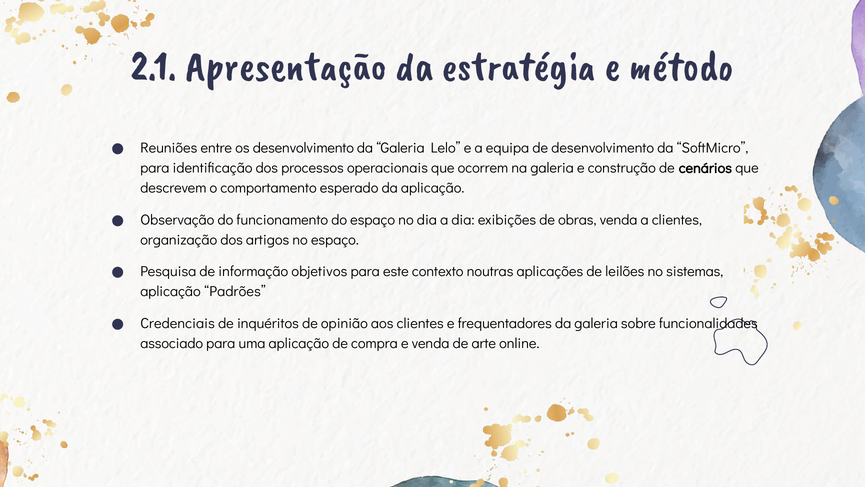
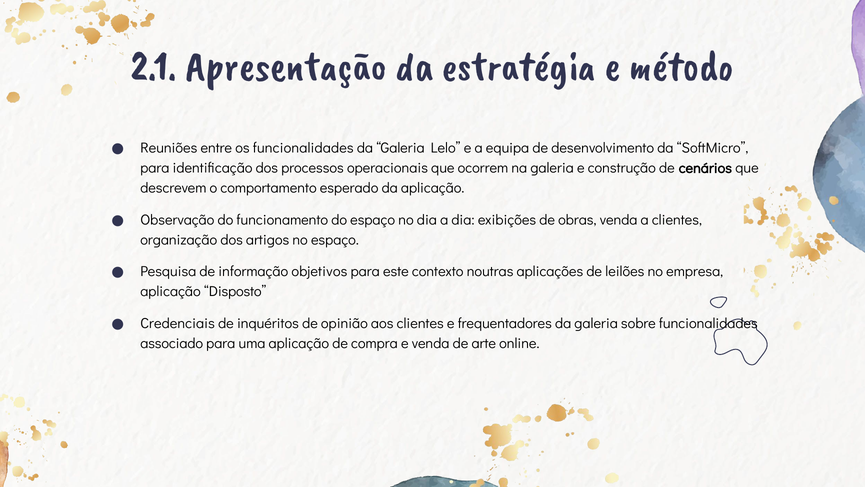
os desenvolvimento: desenvolvimento -> funcionalidades (303, 148)
sistemas: sistemas -> empresa (695, 271)
Padrões: Padrões -> Disposto (235, 291)
